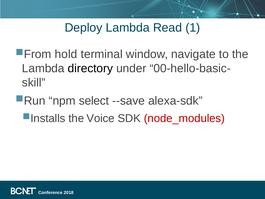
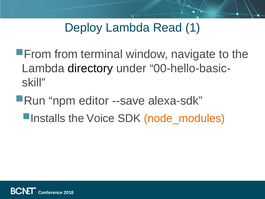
hold: hold -> from (66, 54)
select: select -> editor (94, 101)
node_modules colour: red -> orange (184, 118)
